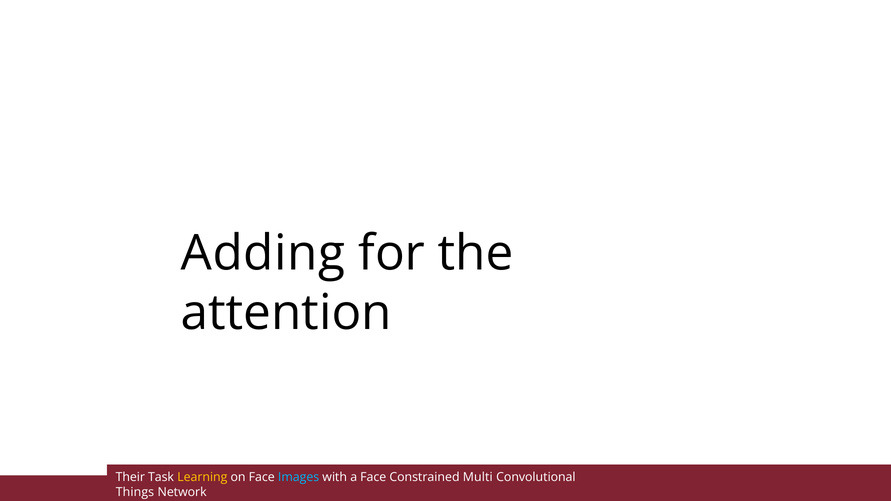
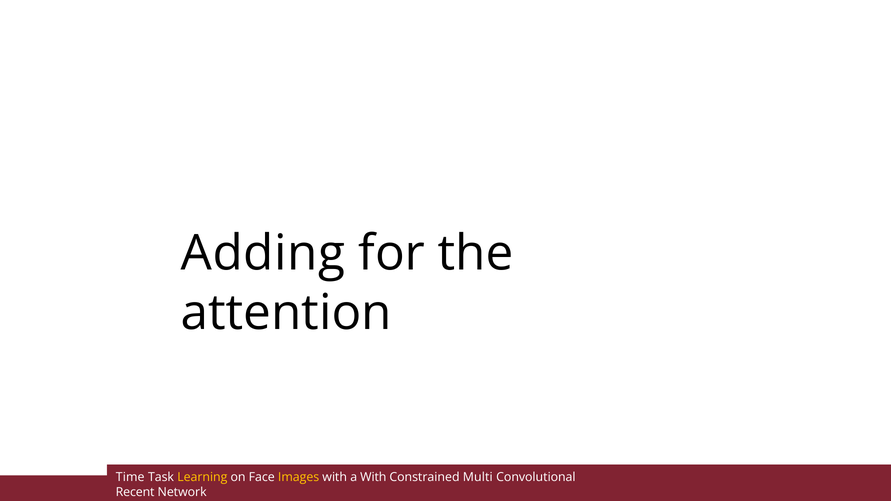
Their: Their -> Time (130, 477)
Images colour: light blue -> yellow (299, 477)
a Face: Face -> With (373, 477)
Things: Things -> Recent (135, 492)
